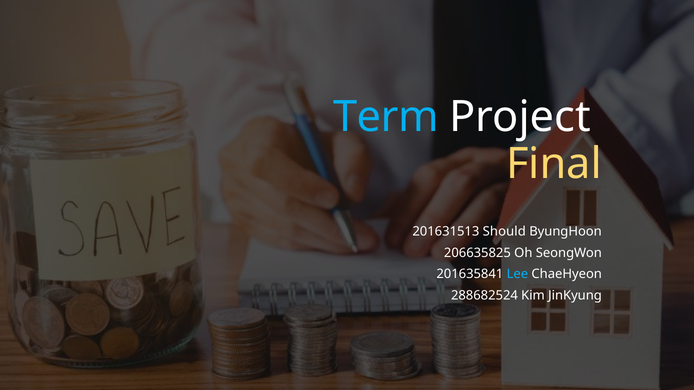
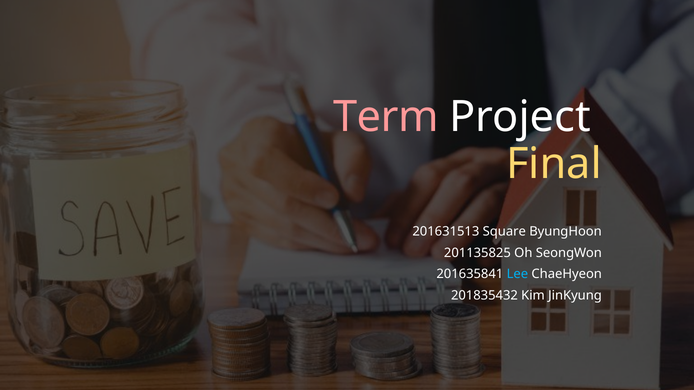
Term colour: light blue -> pink (386, 117)
Should: Should -> Square (504, 232)
206635825: 206635825 -> 201135825 (477, 253)
288682524: 288682524 -> 201835432 (484, 296)
